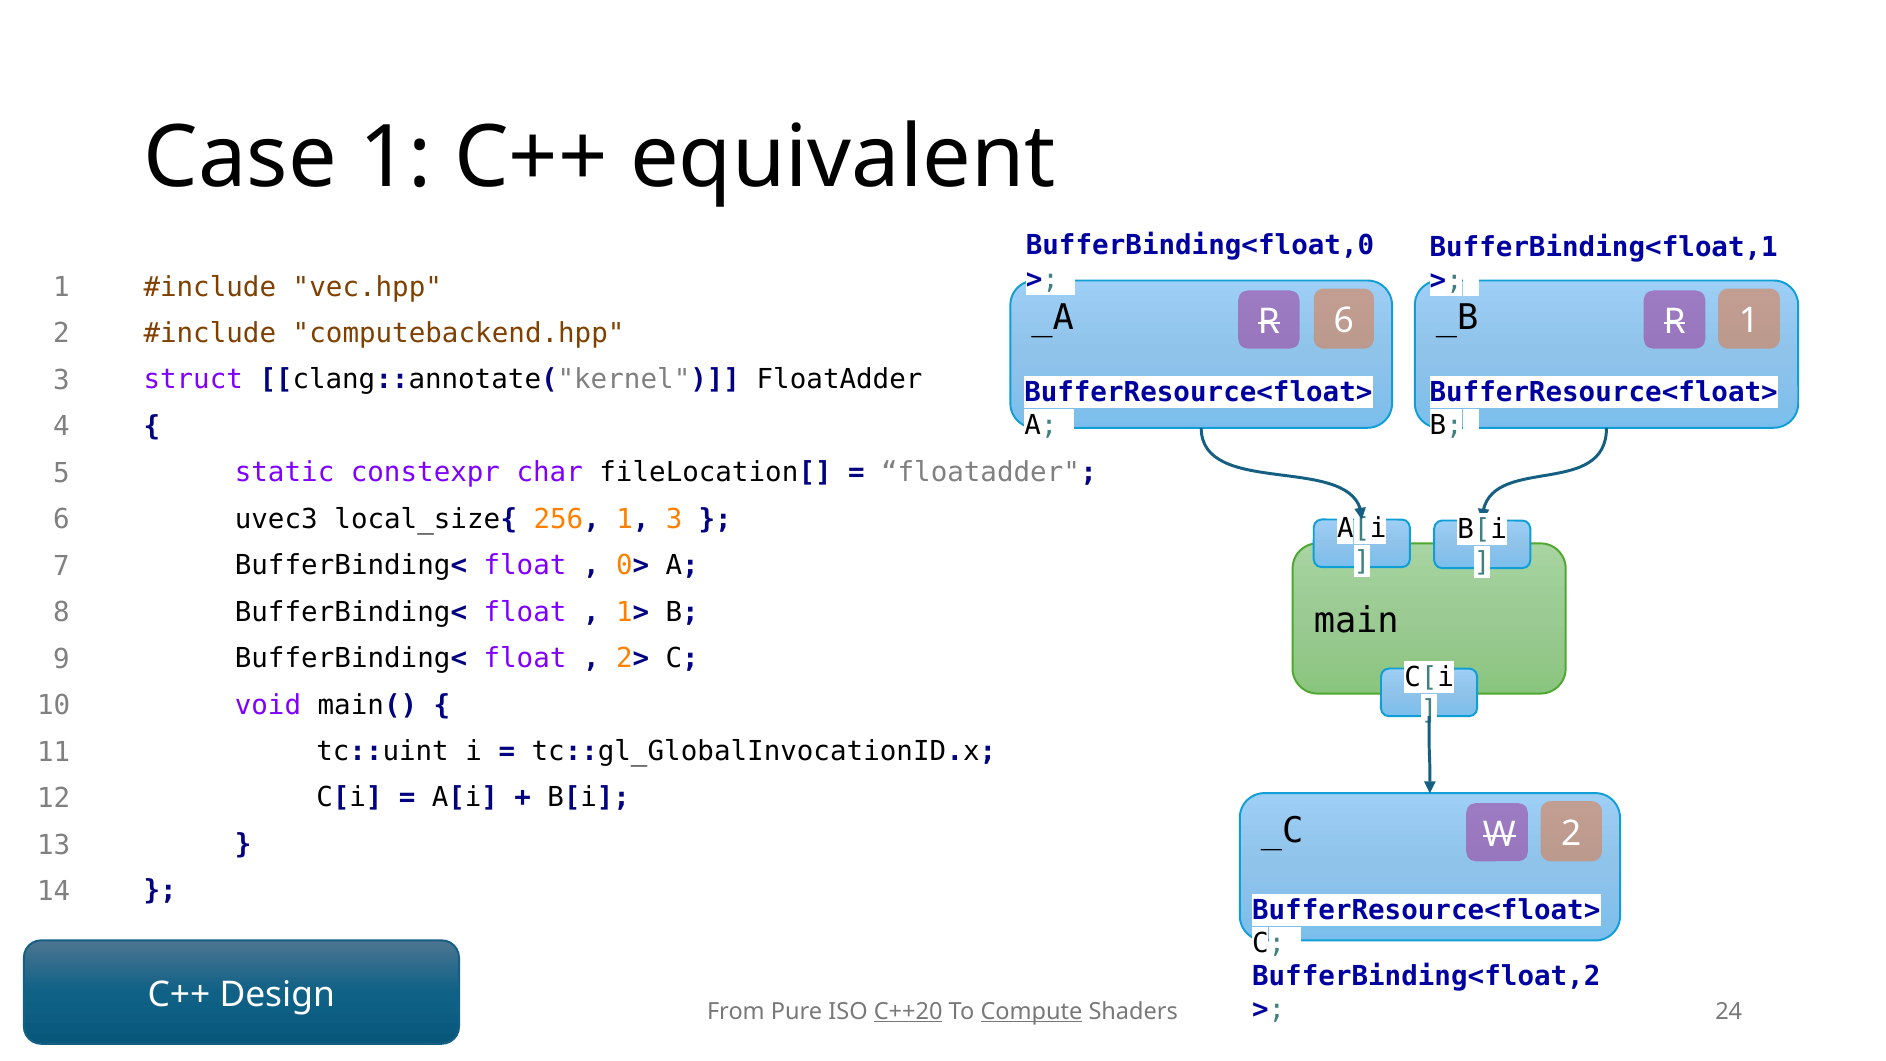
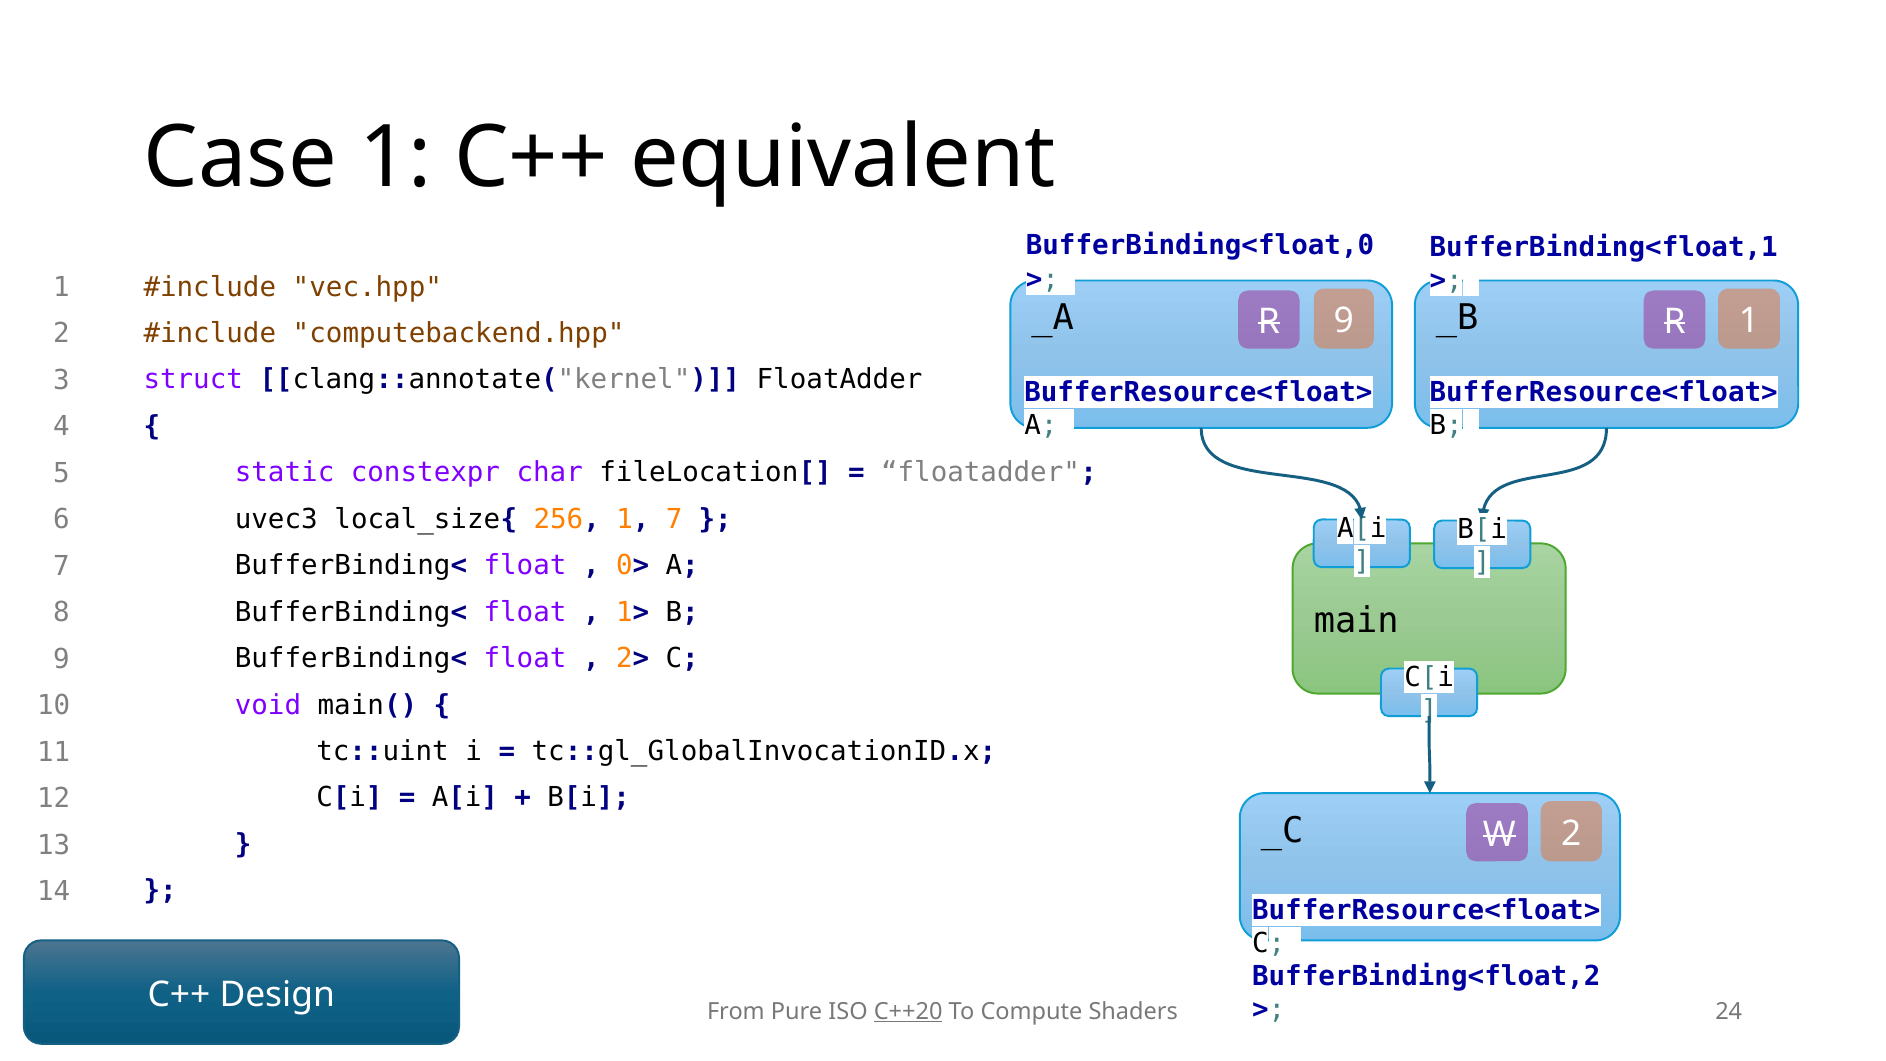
_A 6: 6 -> 9 (1344, 321)
1 3: 3 -> 7 (674, 519)
Compute underline: present -> none (1031, 1011)
